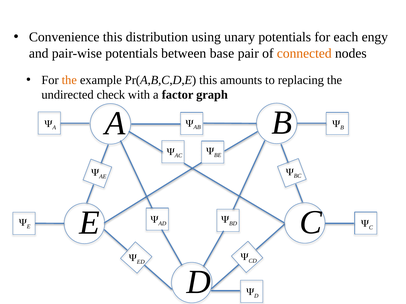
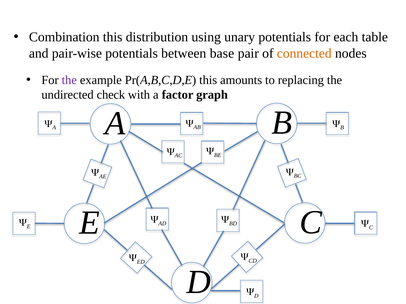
Convenience: Convenience -> Combination (64, 37)
engy: engy -> table (375, 37)
the colour: orange -> purple (69, 80)
